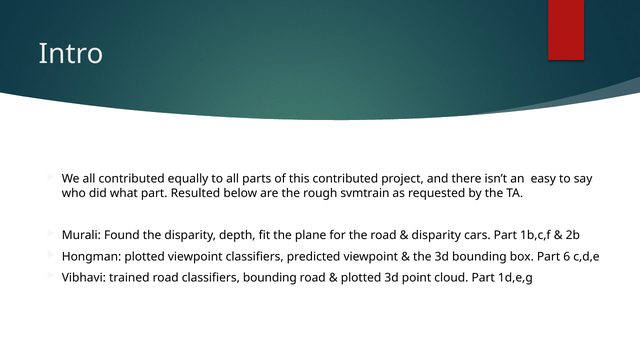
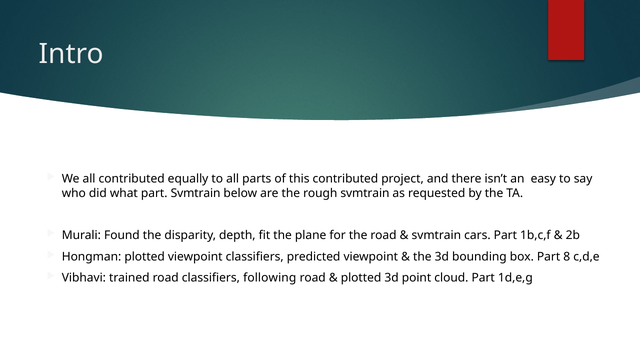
part Resulted: Resulted -> Svmtrain (196, 193)
disparity: disparity -> svmtrain (436, 236)
6: 6 -> 8 (567, 257)
classifiers bounding: bounding -> following (270, 278)
